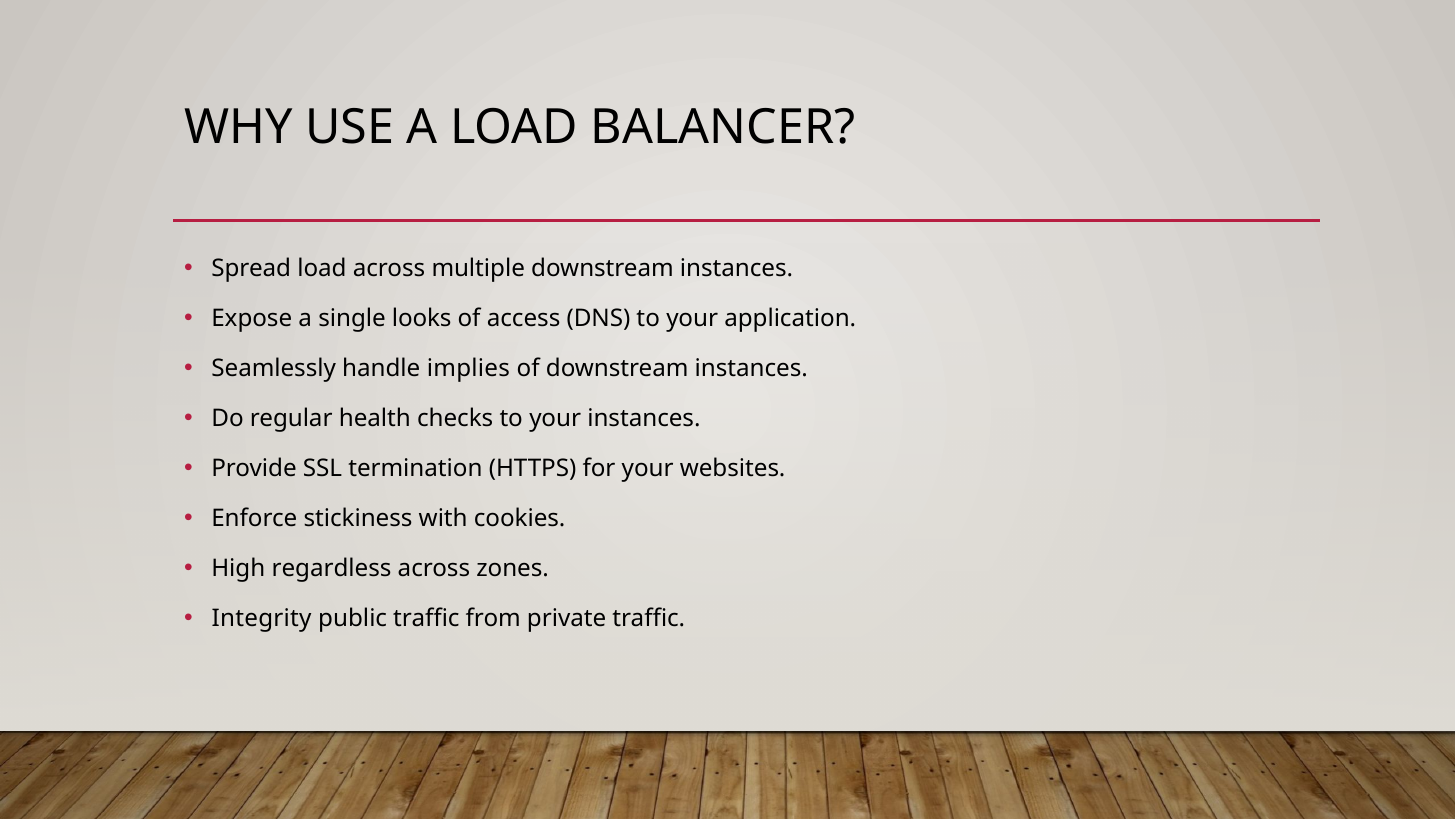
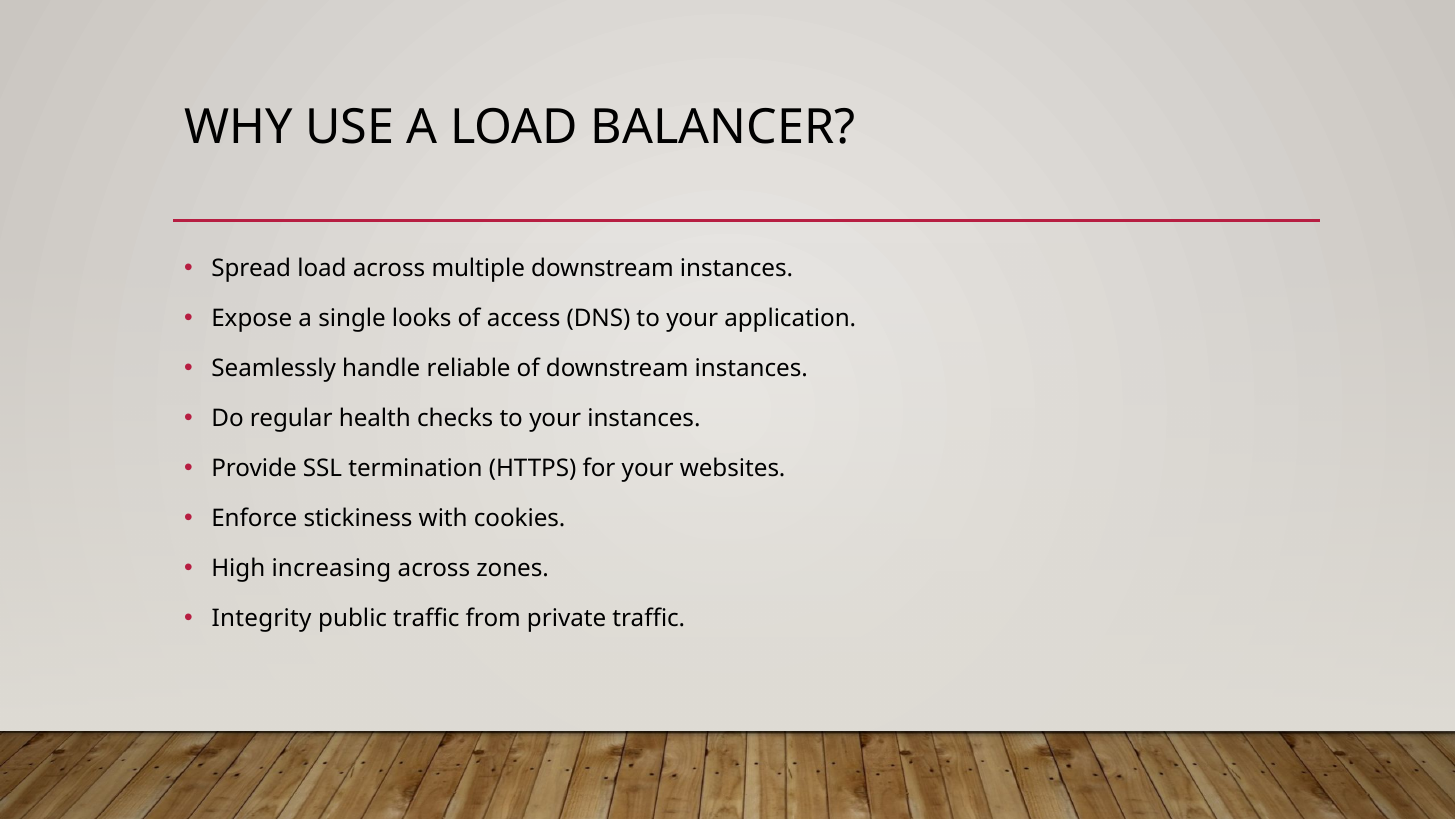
implies: implies -> reliable (469, 368)
regardless: regardless -> increasing (331, 568)
